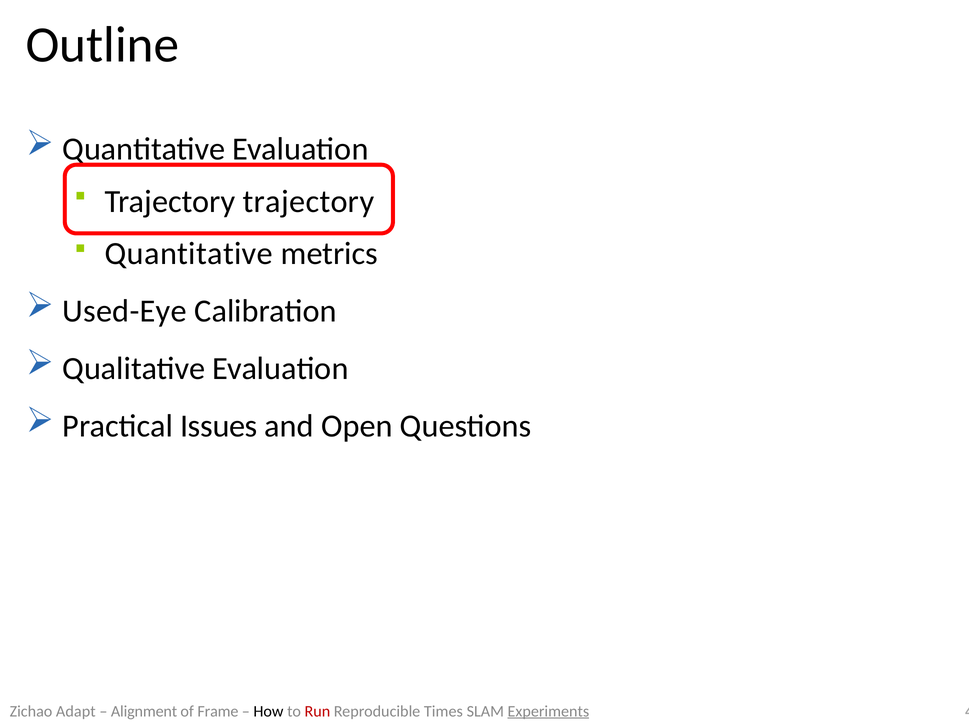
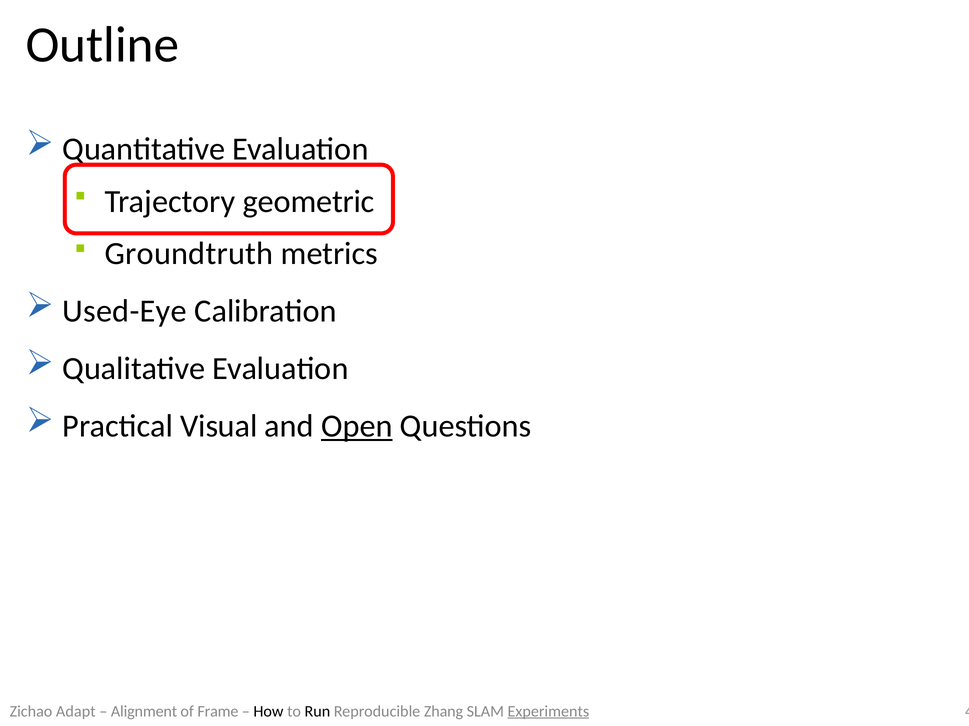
Trajectory trajectory: trajectory -> geometric (309, 202)
Quantitative: Quantitative -> Groundtruth (189, 254)
Issues: Issues -> Visual (219, 427)
Open underline: none -> present (357, 427)
Run colour: red -> black (317, 712)
Times: Times -> Zhang (444, 712)
